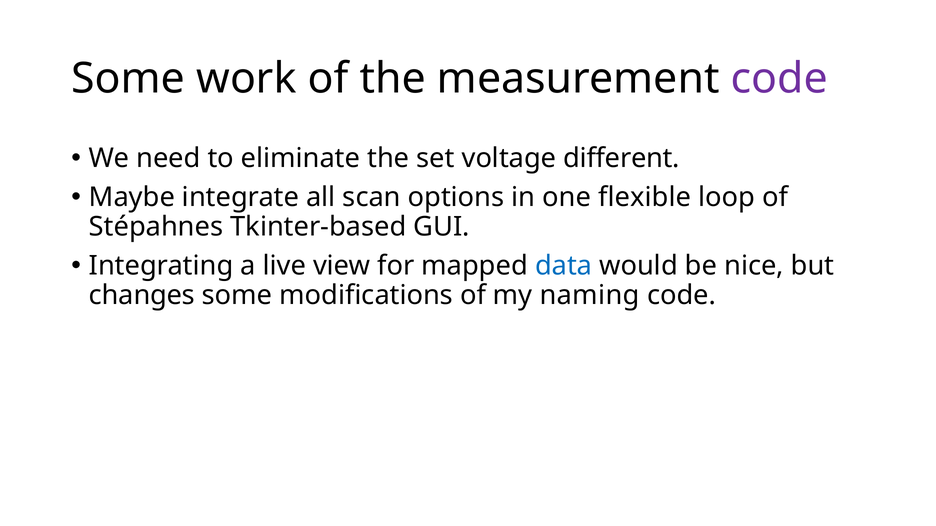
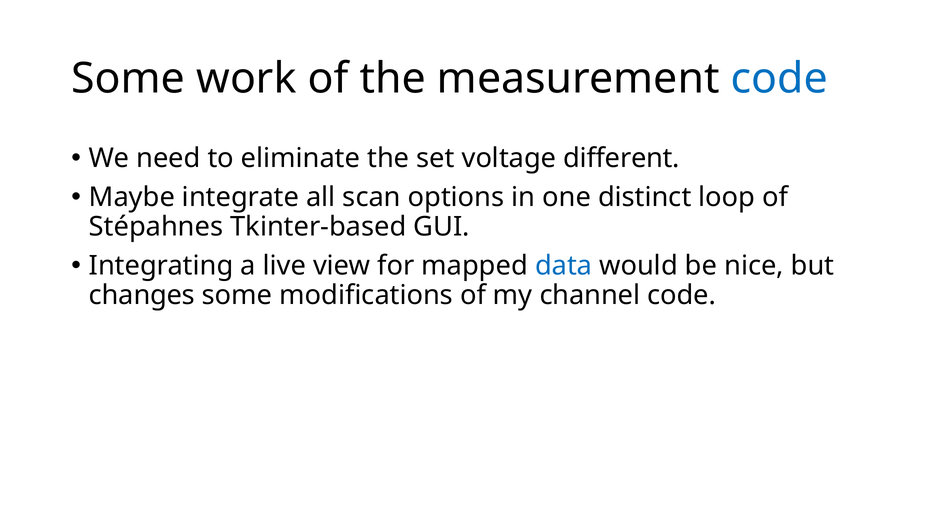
code colour: purple -> blue (779, 79)
flexible: flexible -> distinct (645, 197)
naming: naming -> channel (590, 296)
